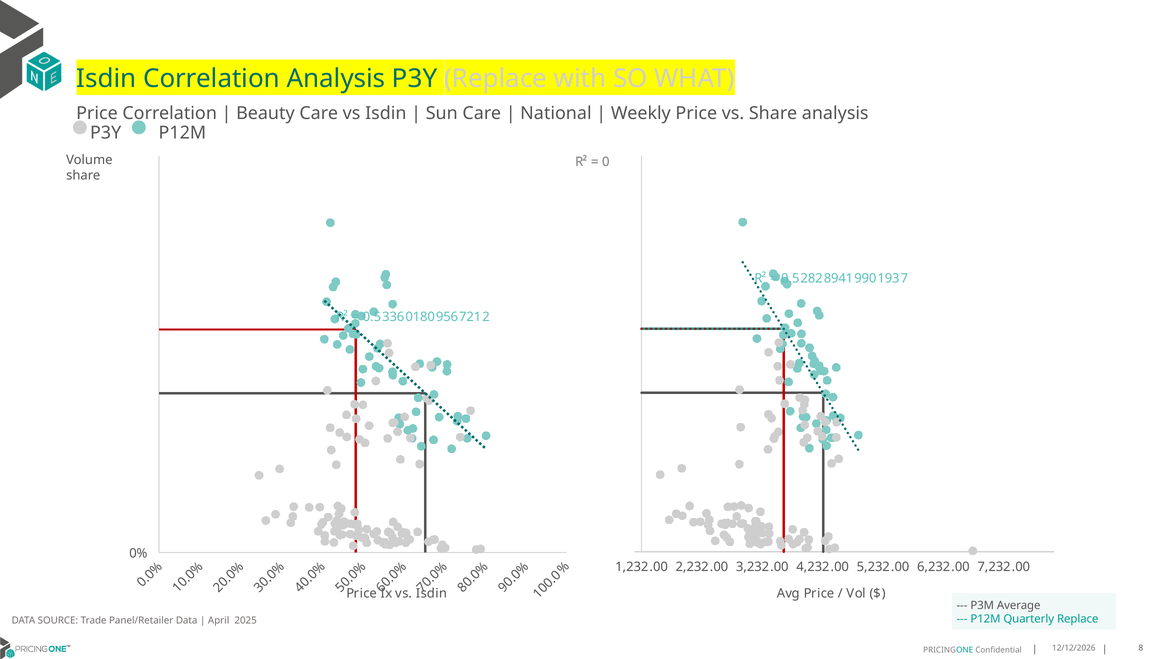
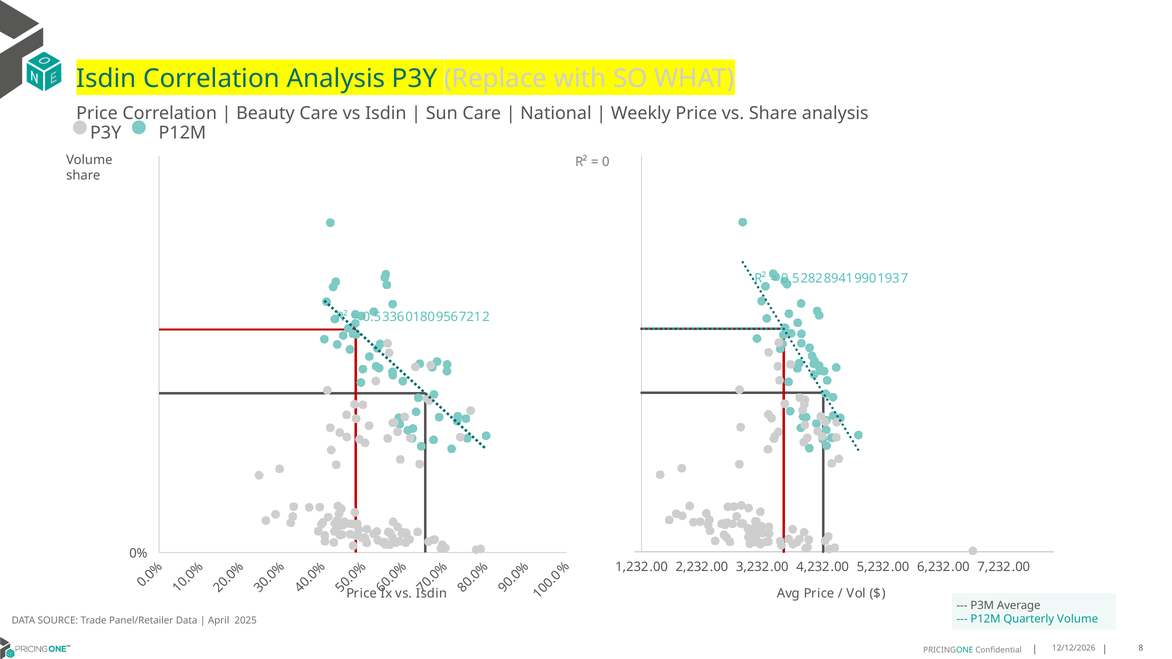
Quarterly Replace: Replace -> Volume (1078, 619)
